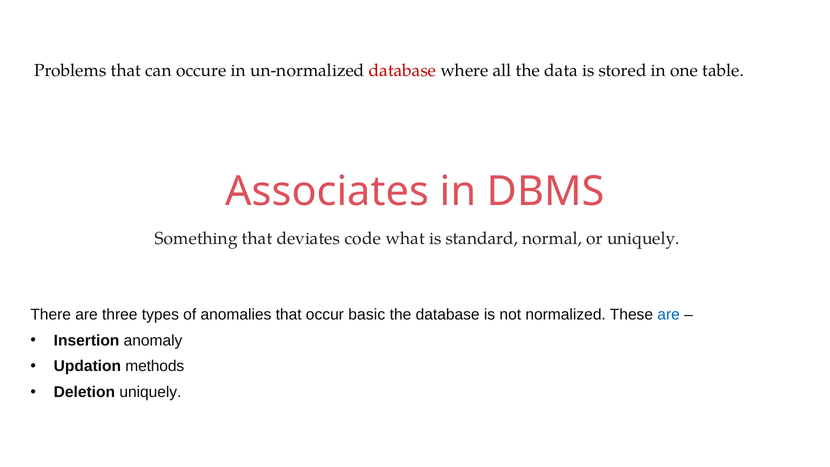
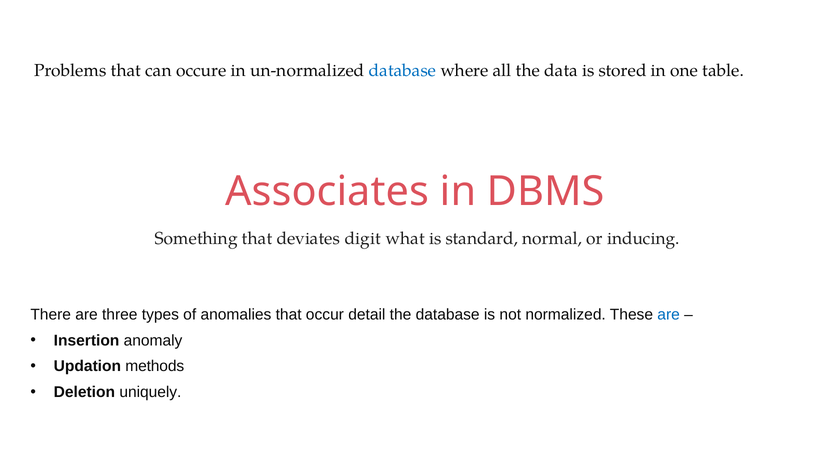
database colour: red -> blue (403, 70)
code: code -> digit (363, 238)
or uniquely: uniquely -> inducing (643, 238)
basic: basic -> detail (367, 314)
